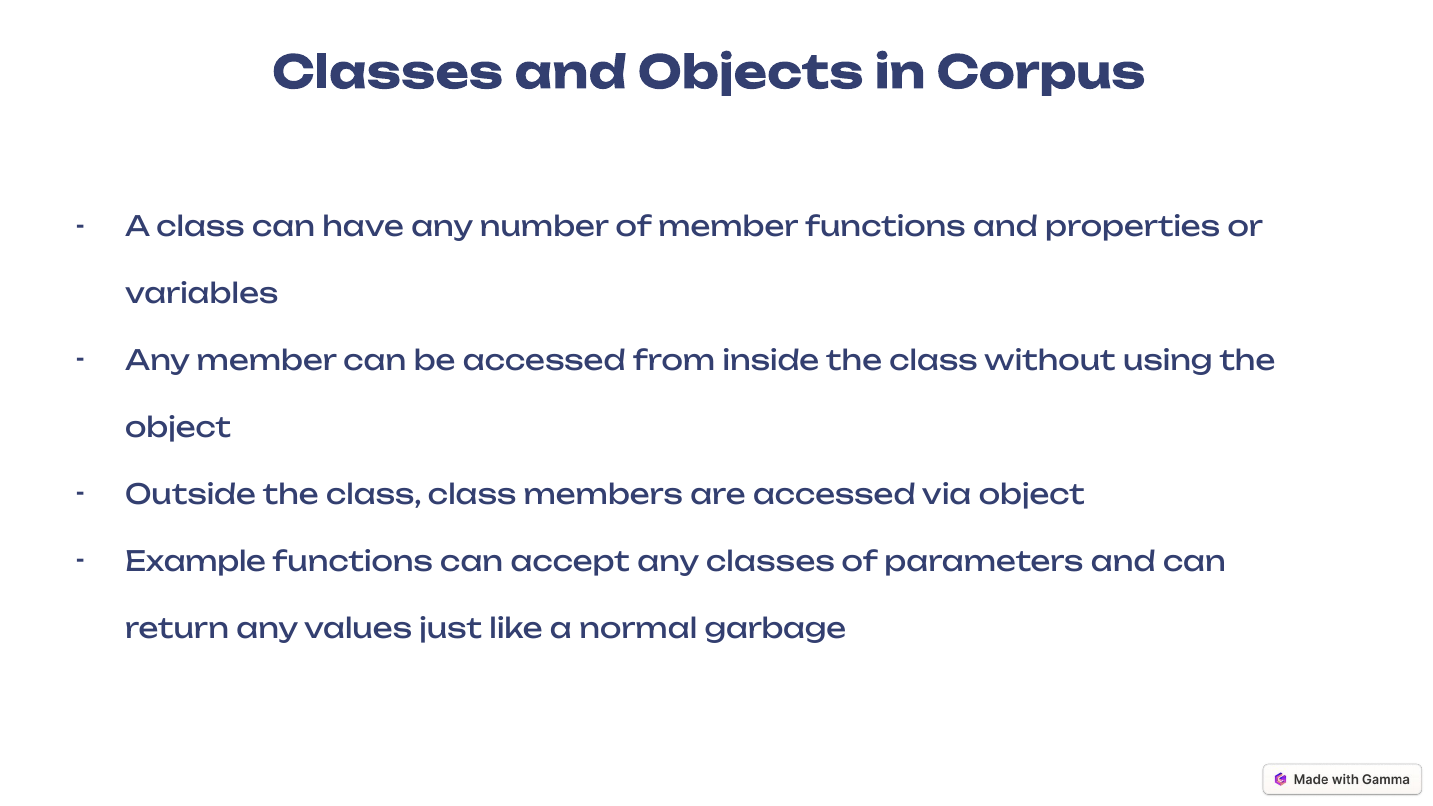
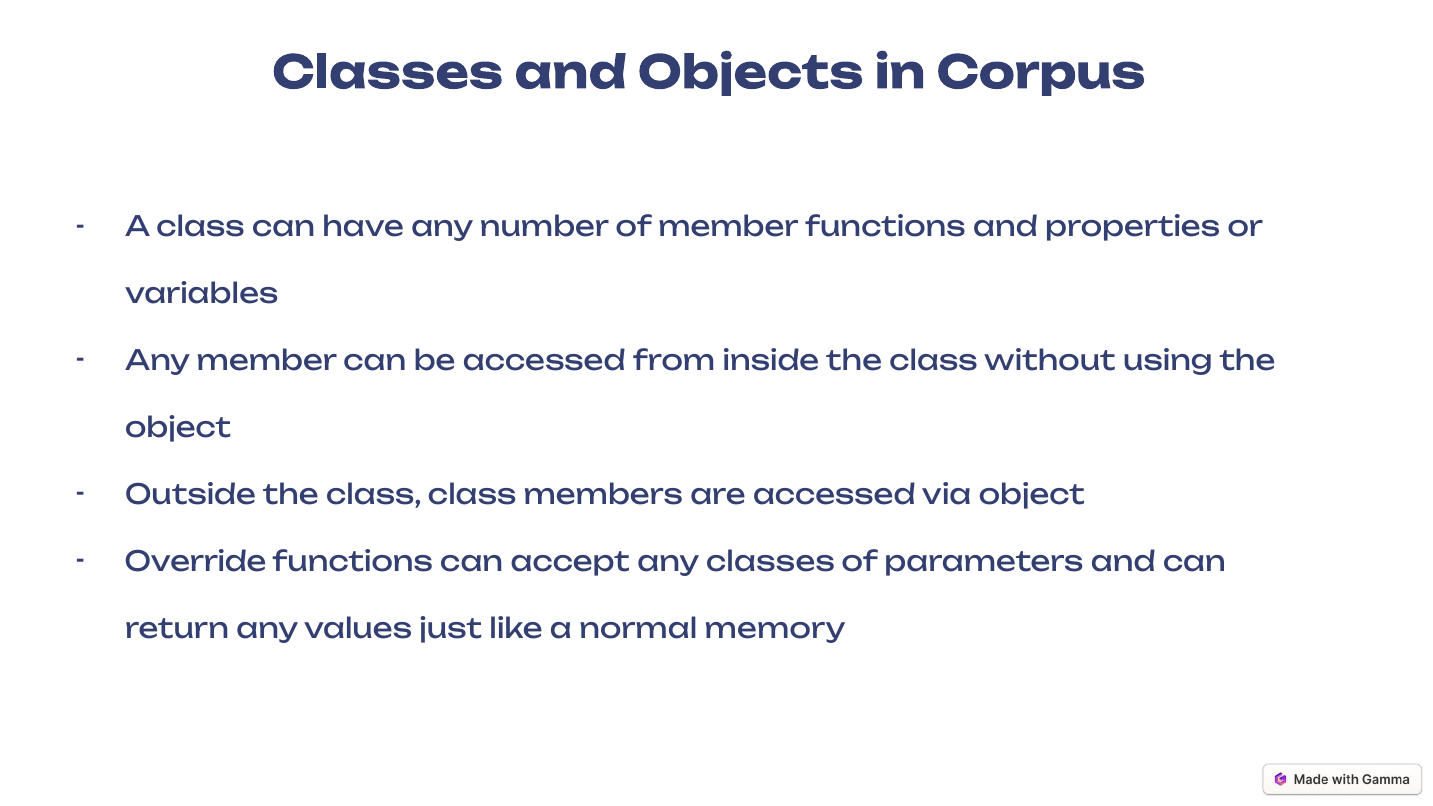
Example: Example -> Override (196, 562)
garbage: garbage -> memory (775, 629)
